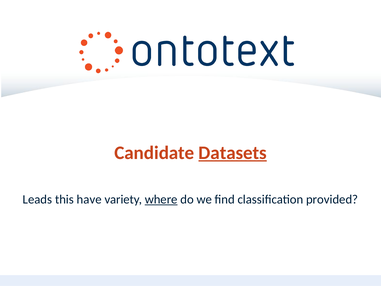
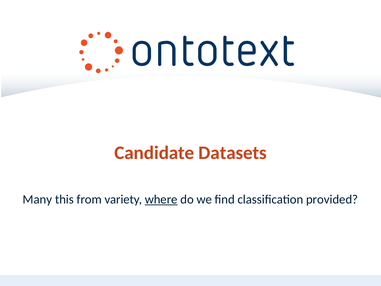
Datasets underline: present -> none (233, 153)
Leads: Leads -> Many (37, 199)
have: have -> from (89, 199)
